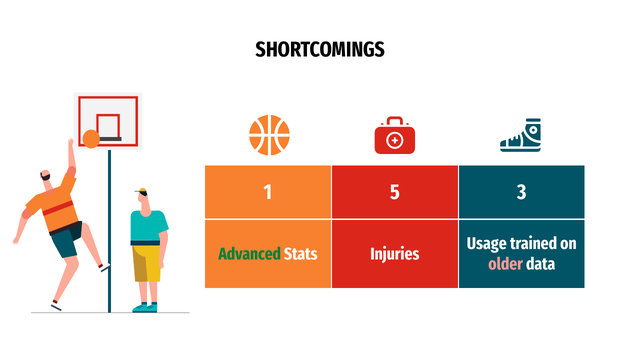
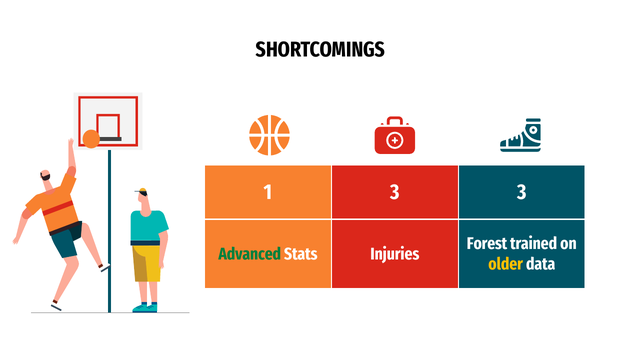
1 5: 5 -> 3 (395, 192)
Usage: Usage -> Forest (487, 244)
older colour: pink -> yellow (506, 264)
